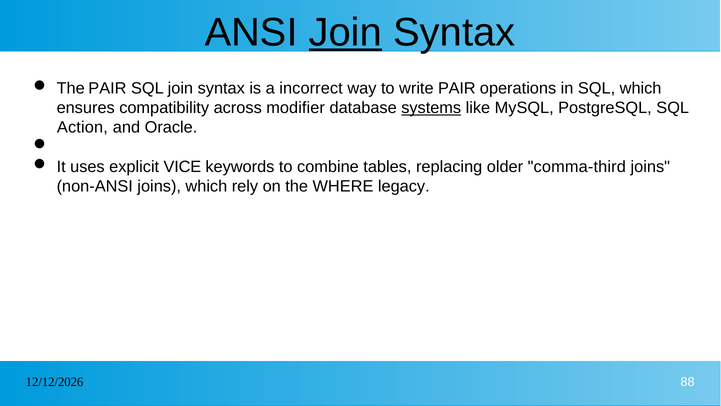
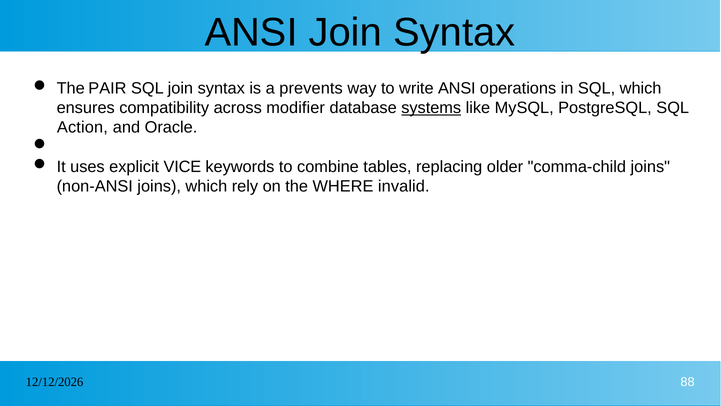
Join underline: present -> none (345, 32)
incorrect: incorrect -> prevents (311, 88)
write PAIR: PAIR -> ANSI (457, 88)
comma-third: comma-third -> comma-child (577, 167)
legacy: legacy -> invalid (404, 186)
